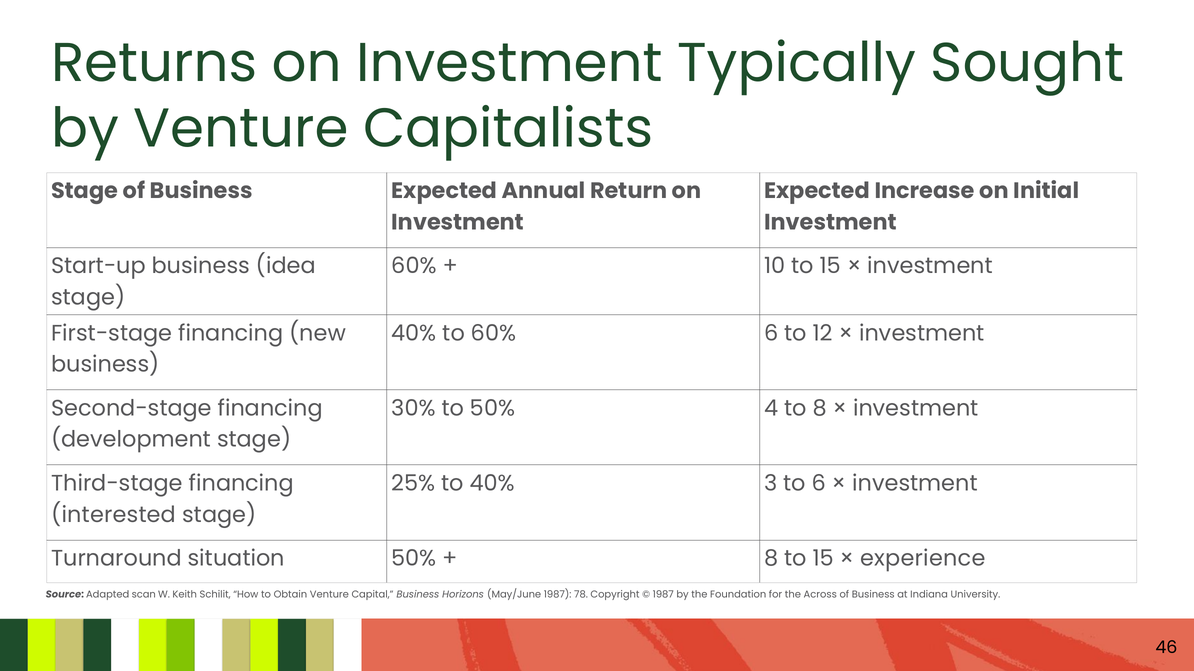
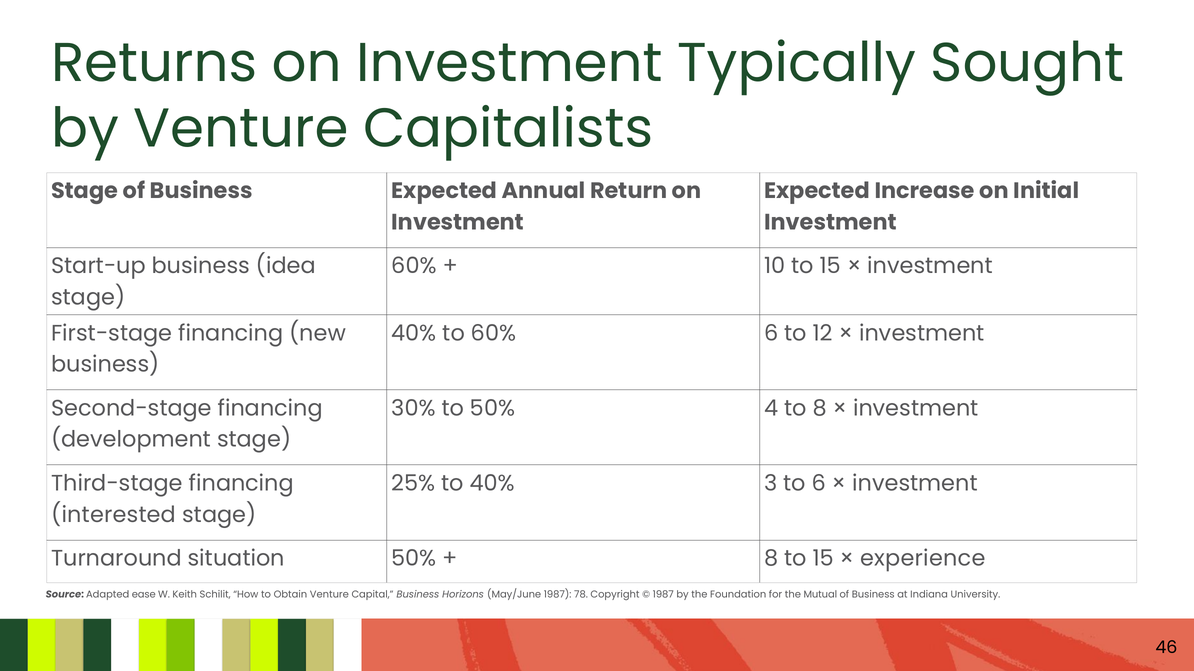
scan: scan -> ease (144, 595)
Across: Across -> Mutual (820, 595)
